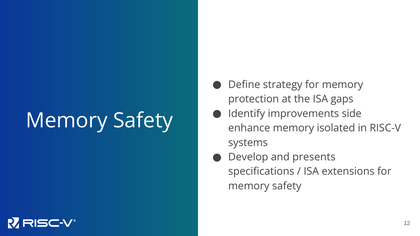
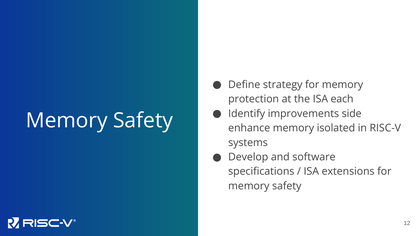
gaps: gaps -> each (342, 99)
presents: presents -> software (314, 157)
